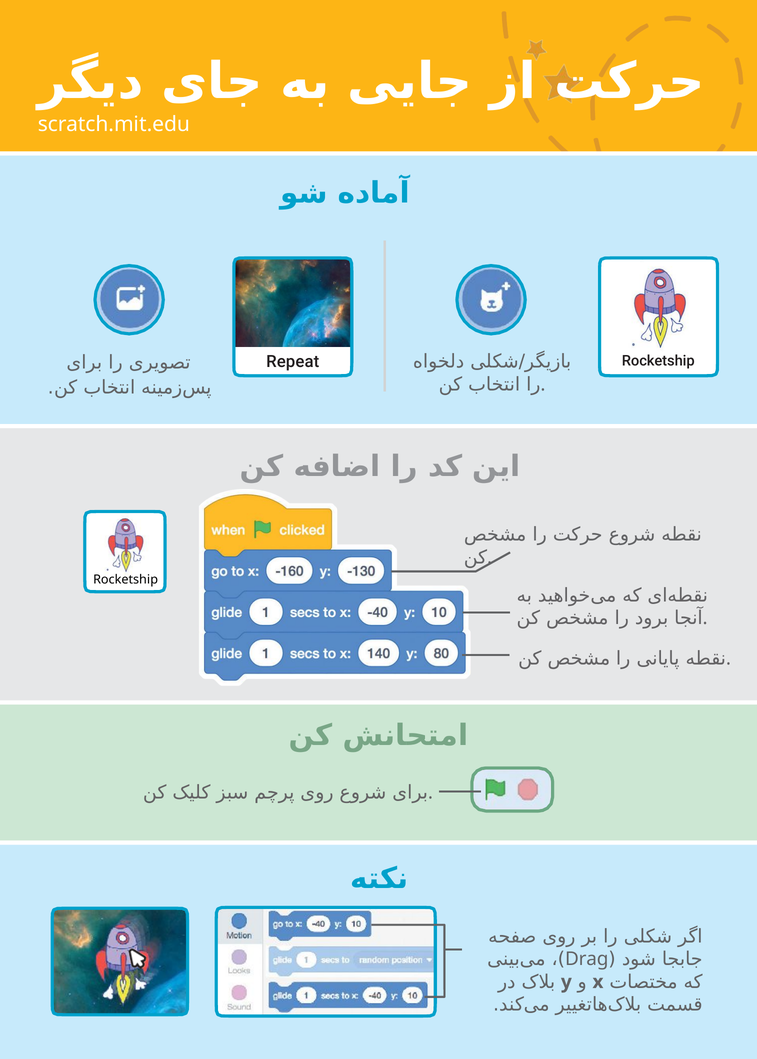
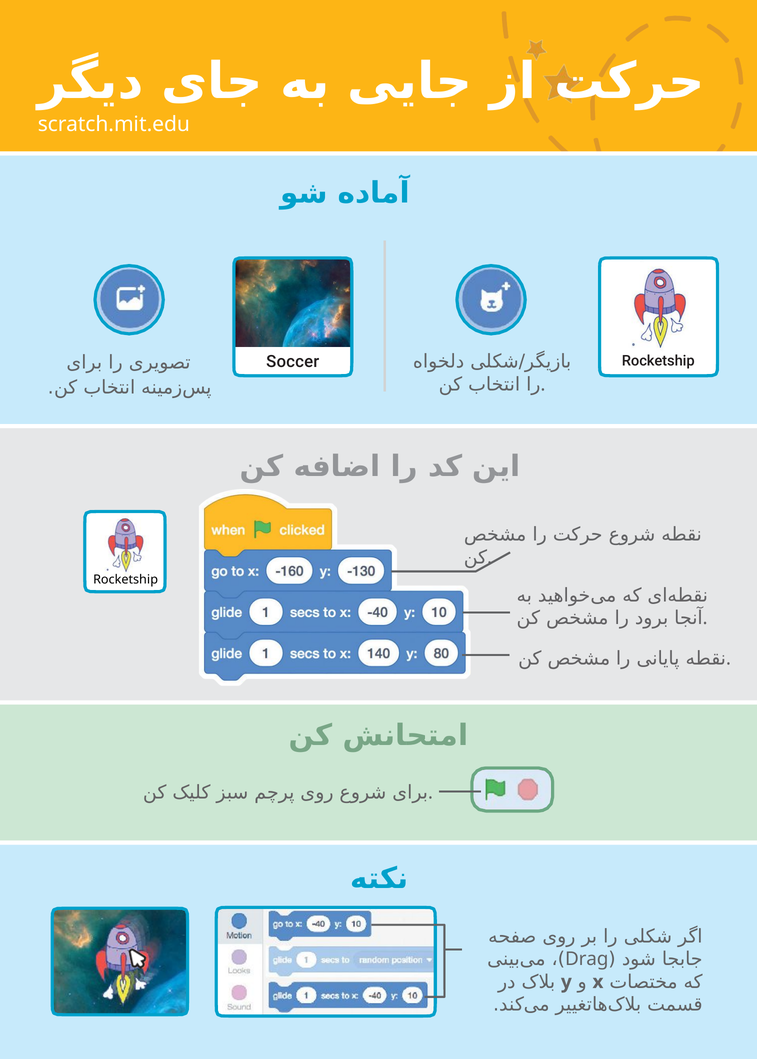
Repeat: Repeat -> Soccer (293, 362)
